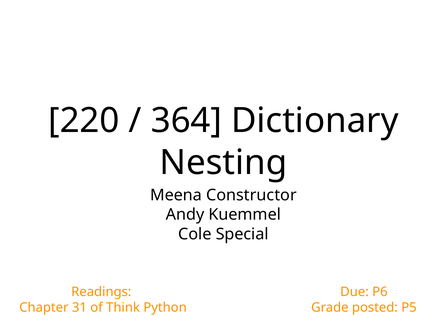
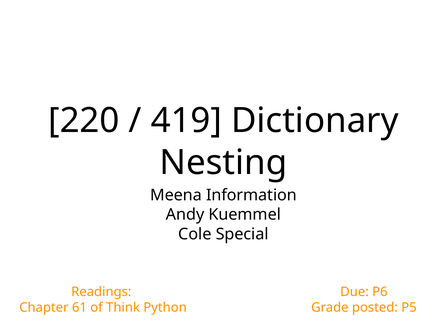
364: 364 -> 419 (186, 121)
Constructor: Constructor -> Information (251, 195)
31: 31 -> 61 (79, 308)
